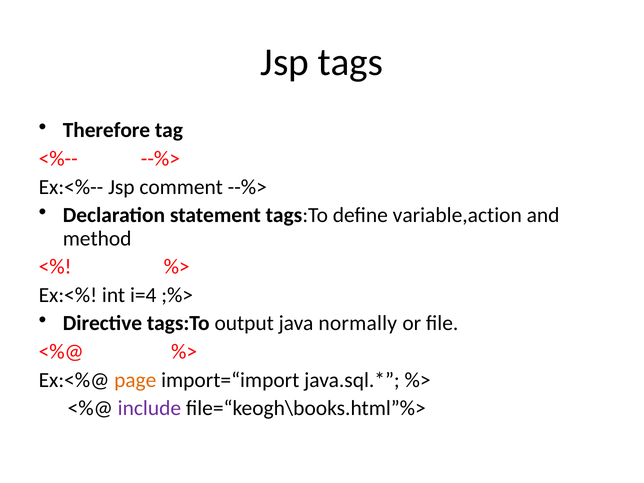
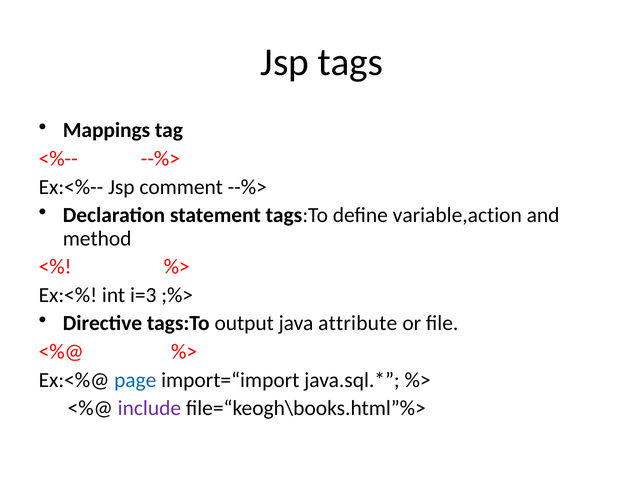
Therefore: Therefore -> Mappings (106, 130)
i=4: i=4 -> i=3 (143, 295)
normally: normally -> attribute (358, 323)
page colour: orange -> blue (135, 380)
